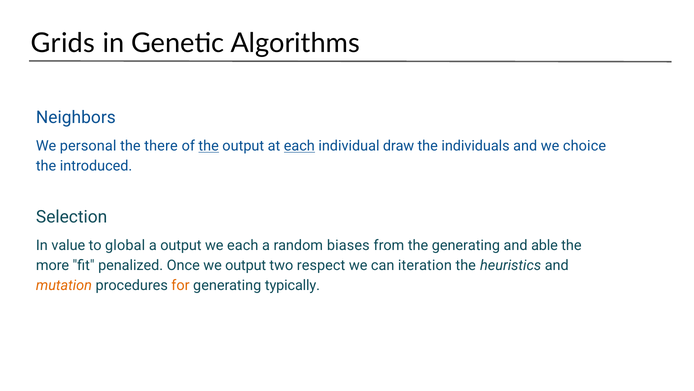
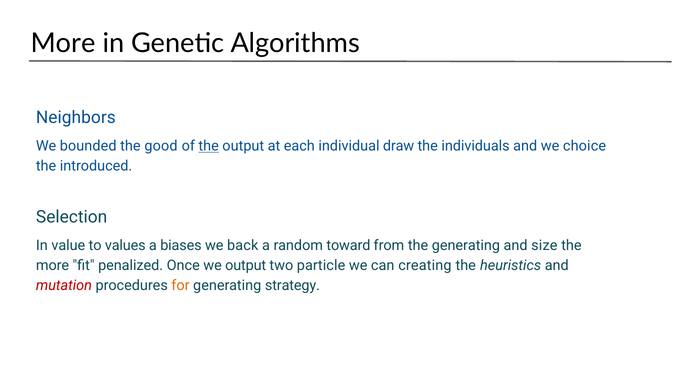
Grids: Grids -> More (63, 43)
personal: personal -> bounded (88, 146)
there: there -> good (161, 146)
each underline: present -> none (299, 146)
global: global -> values (125, 245)
a output: output -> biases (181, 245)
we each: each -> back (243, 245)
biases: biases -> toward (348, 245)
able: able -> size (544, 245)
respect: respect -> particle (321, 265)
iteration: iteration -> creating (425, 265)
mutation colour: orange -> red (64, 285)
typically: typically -> strategy (292, 285)
